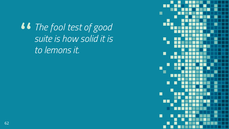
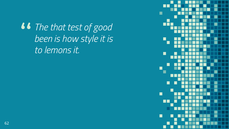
fool: fool -> that (58, 27)
suite: suite -> been (43, 39)
solid: solid -> style (89, 39)
